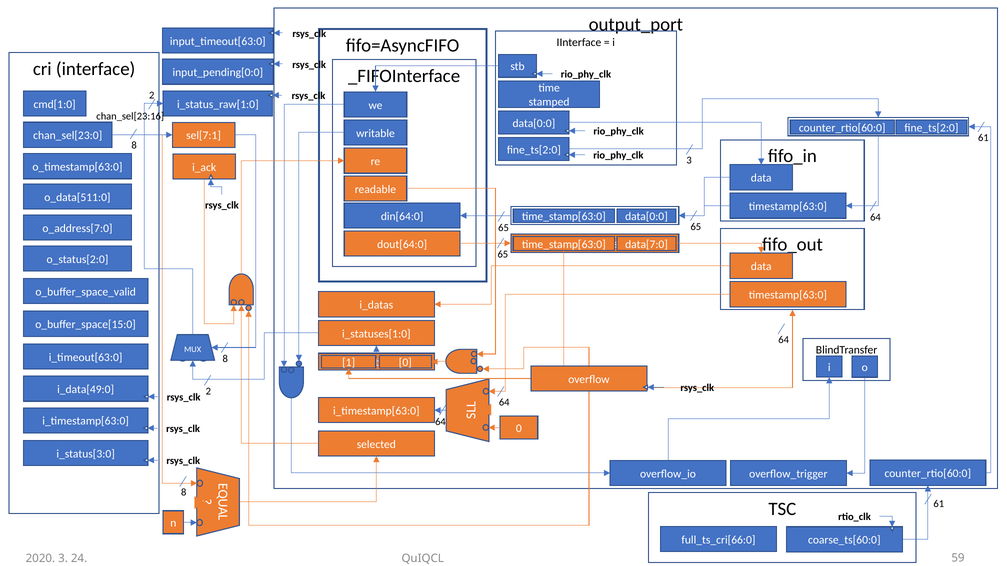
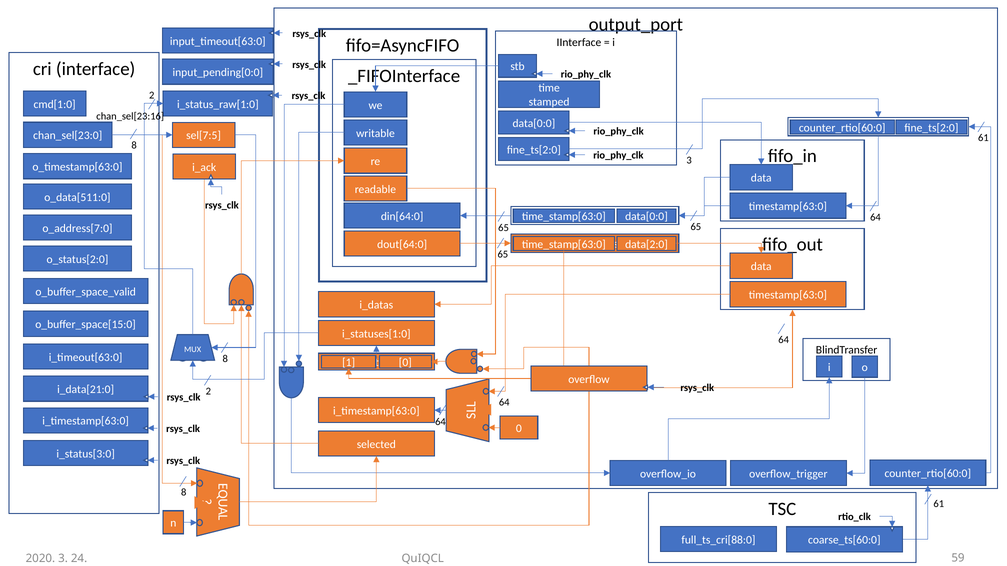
sel[7:1: sel[7:1 -> sel[7:5 (204, 136)
data[7:0: data[7:0 -> data[2:0 (646, 244)
i_data[49:0: i_data[49:0 -> i_data[21:0 (86, 390)
full_ts_cri[66:0: full_ts_cri[66:0 -> full_ts_cri[88:0 (718, 540)
